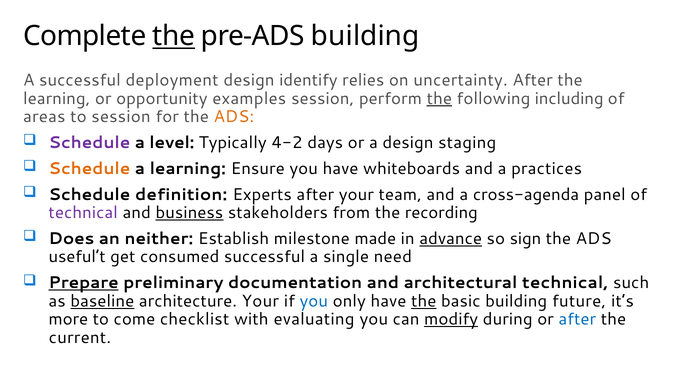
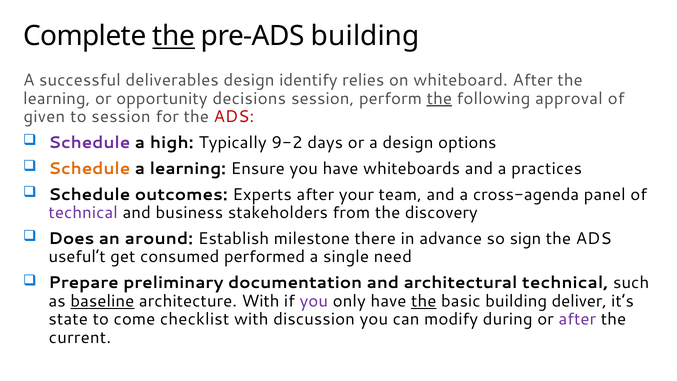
deployment: deployment -> deliverables (172, 80)
uncertainty: uncertainty -> whiteboard (461, 80)
examples: examples -> decisions (249, 98)
including: including -> approval (569, 98)
areas: areas -> given (44, 117)
ADS colour: orange -> red (234, 117)
level: level -> high (172, 143)
4-2: 4-2 -> 9-2 (287, 143)
staging: staging -> options (467, 143)
definition: definition -> outcomes (181, 194)
business underline: present -> none (189, 213)
recording: recording -> discovery (441, 213)
neither: neither -> around (159, 239)
made: made -> there (375, 239)
advance underline: present -> none (451, 239)
consumed successful: successful -> performed (265, 257)
Prepare underline: present -> none (84, 283)
architecture Your: Your -> With (261, 301)
you colour: blue -> purple (314, 301)
future: future -> deliver (579, 301)
more: more -> state (68, 319)
evaluating: evaluating -> discussion (314, 319)
modify underline: present -> none (451, 319)
after colour: blue -> purple (577, 319)
